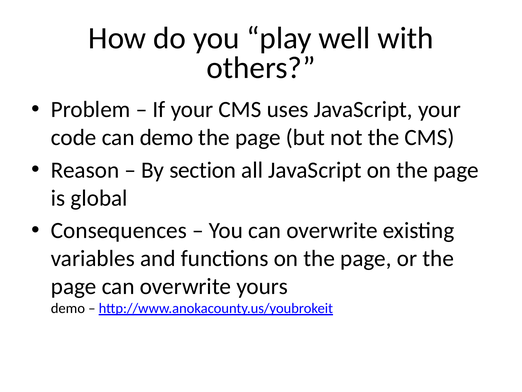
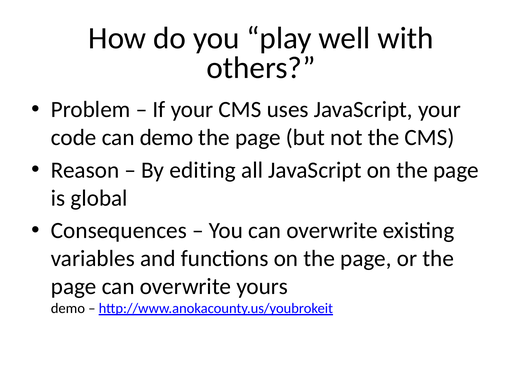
section: section -> editing (203, 170)
